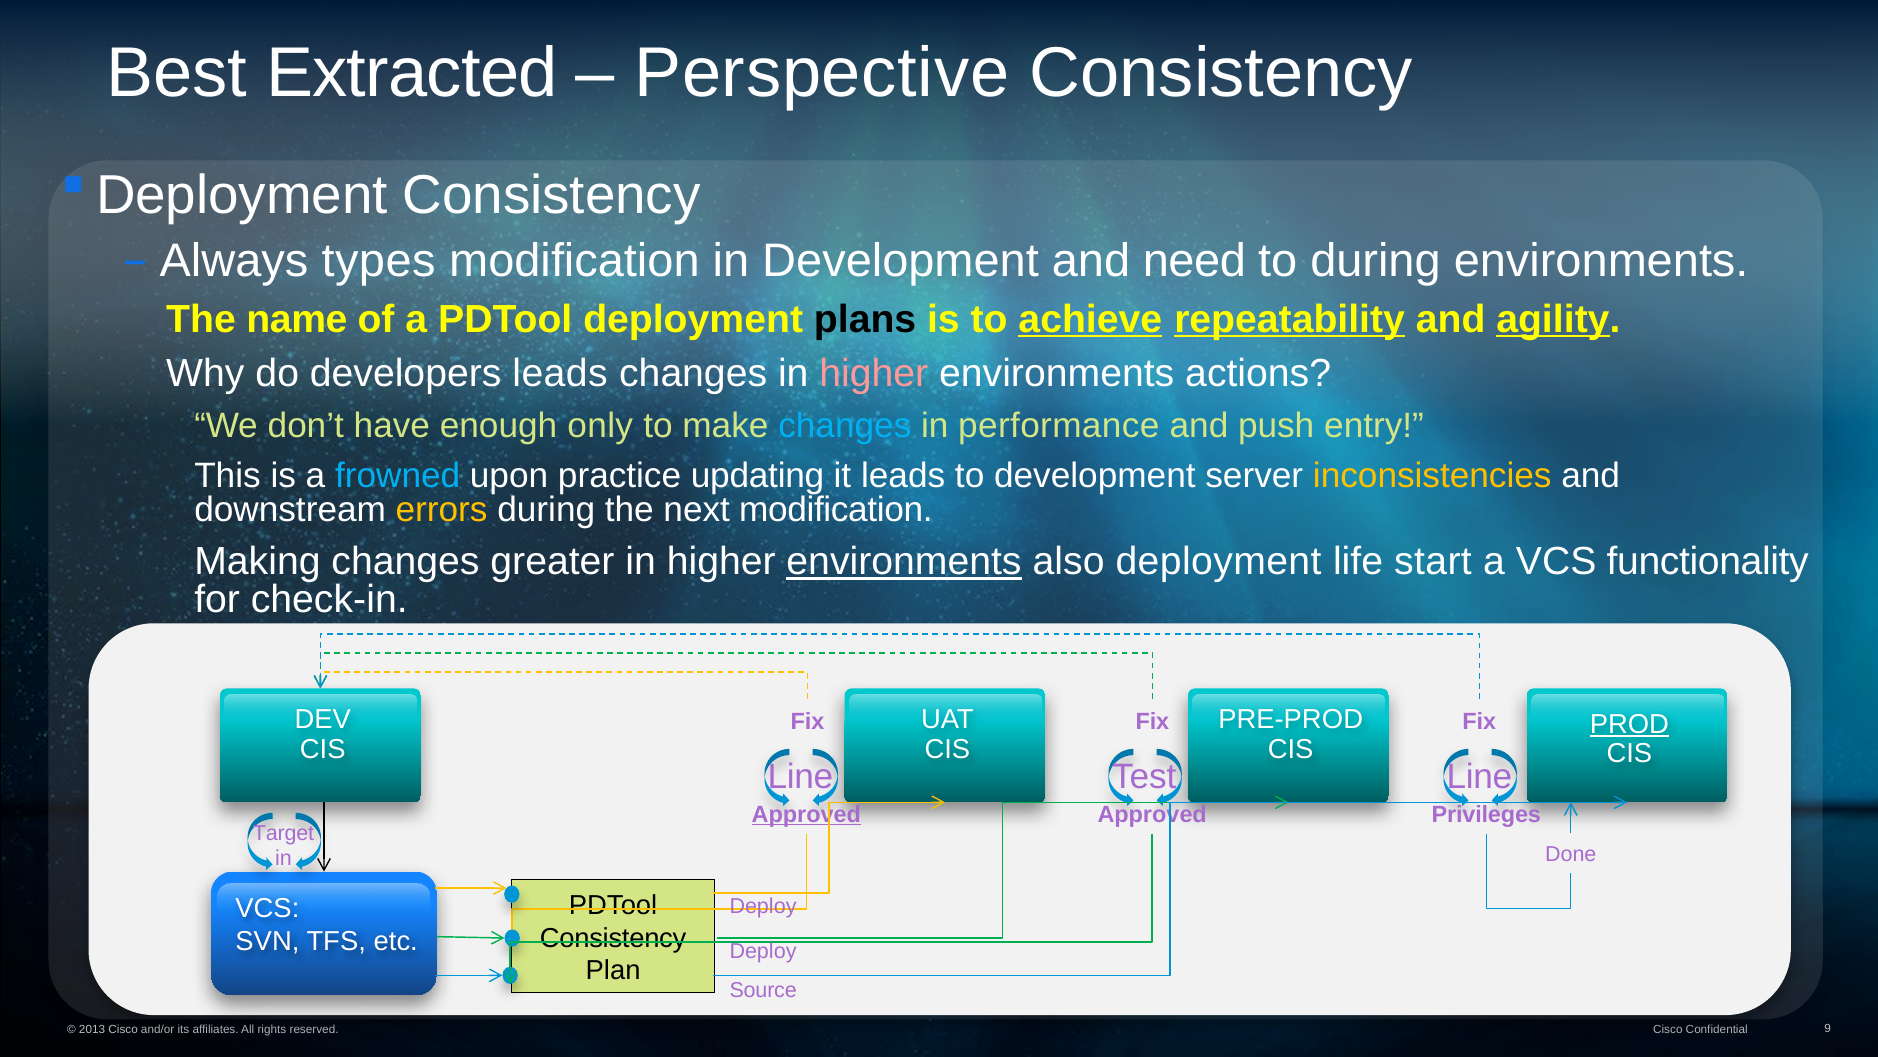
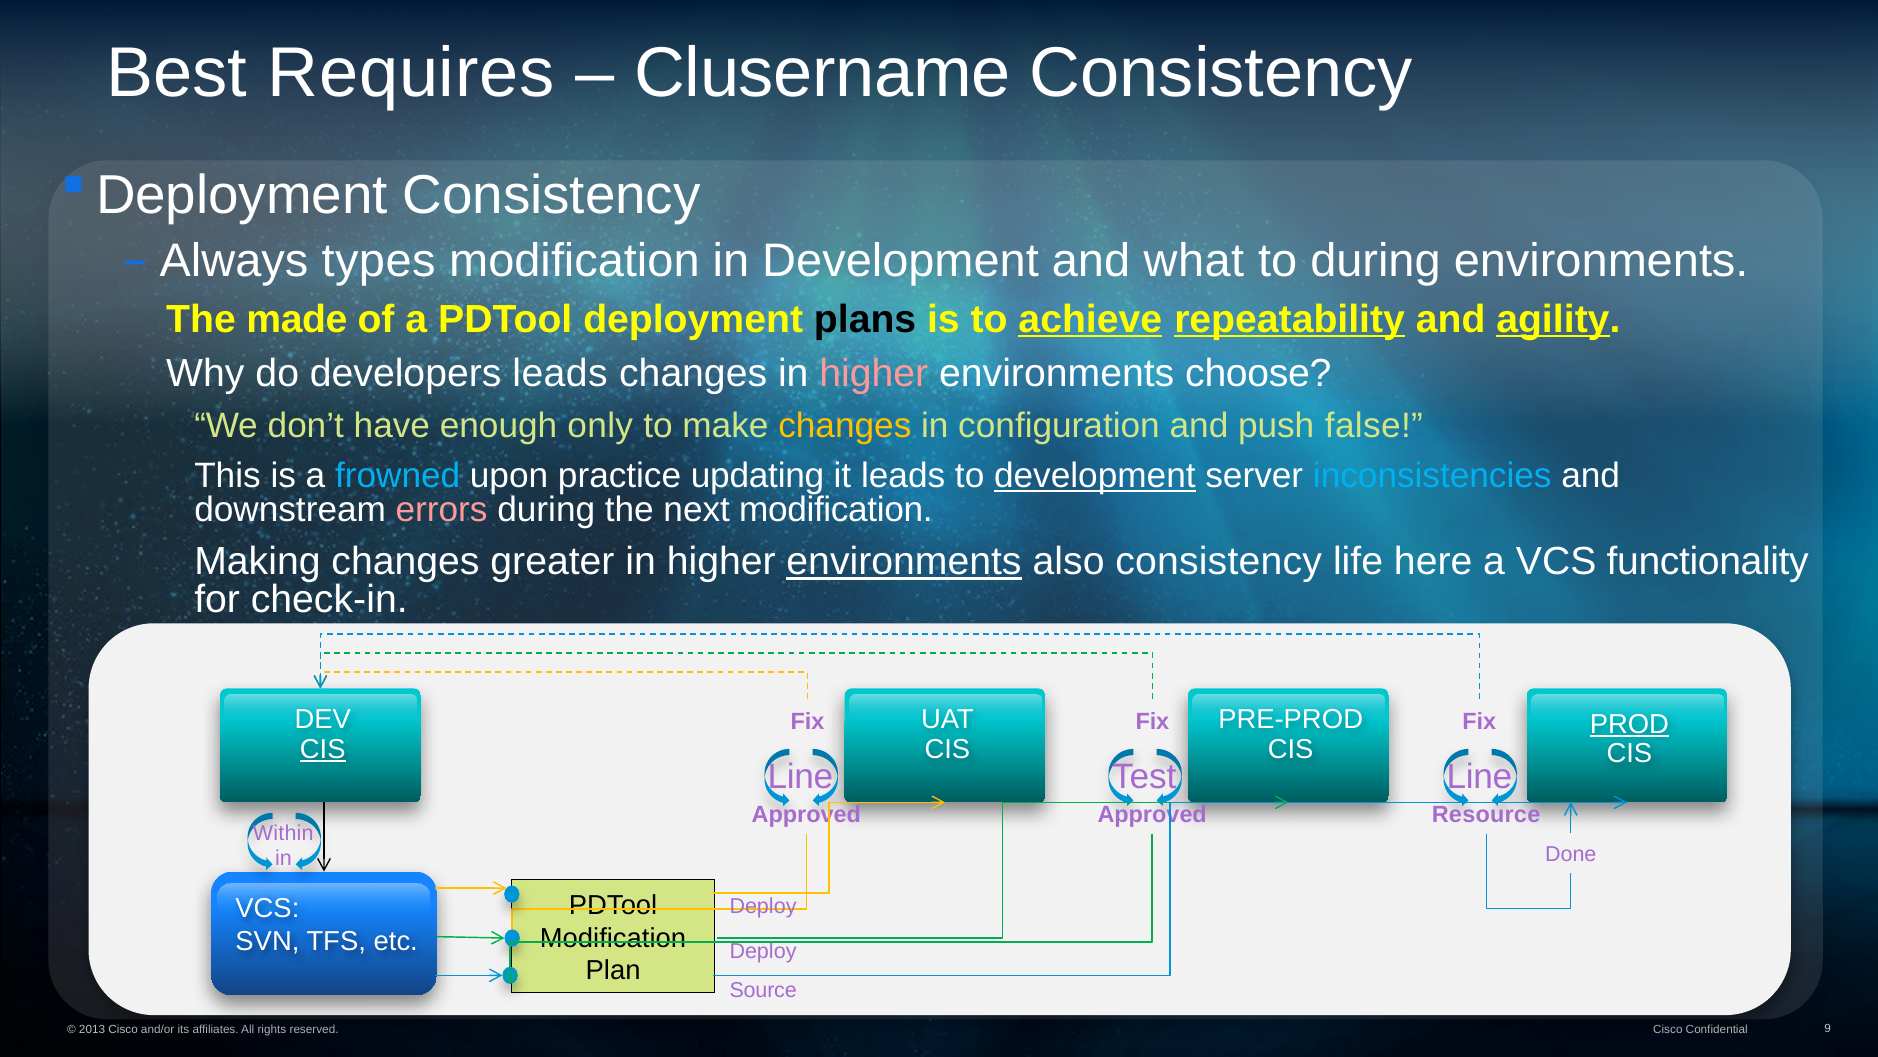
Extracted: Extracted -> Requires (411, 74)
Perspective: Perspective -> Clusername (822, 74)
need: need -> what (1194, 261)
name: name -> made (297, 319)
actions: actions -> choose (1258, 373)
changes colour: light blue -> yellow (845, 425)
performance: performance -> configuration (1059, 425)
entry: entry -> false (1374, 425)
development underline: none -> present (1095, 476)
inconsistencies colour: yellow -> light blue (1432, 476)
errors colour: yellow -> pink (442, 509)
also deployment: deployment -> consistency (1219, 561)
start: start -> here (1433, 561)
CIS underline: none -> present (323, 749)
Approved underline: present -> none (806, 814)
Privileges: Privileges -> Resource (1486, 814)
Target: Target -> Within (283, 833)
Consistency: Consistency -> Modification (613, 938)
